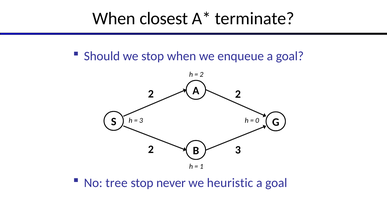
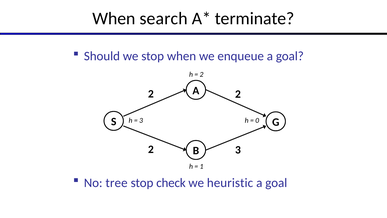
closest: closest -> search (164, 19)
never: never -> check (171, 183)
